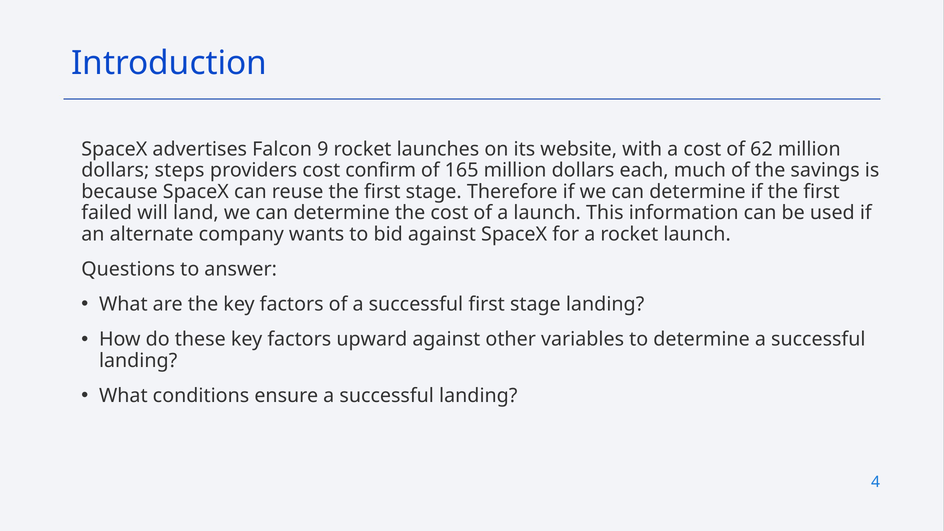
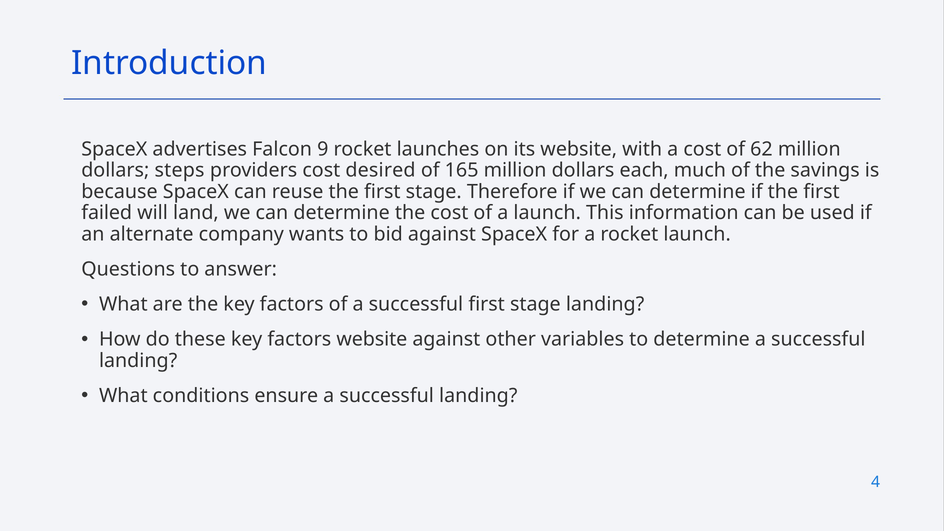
confirm: confirm -> desired (380, 170)
factors upward: upward -> website (372, 339)
